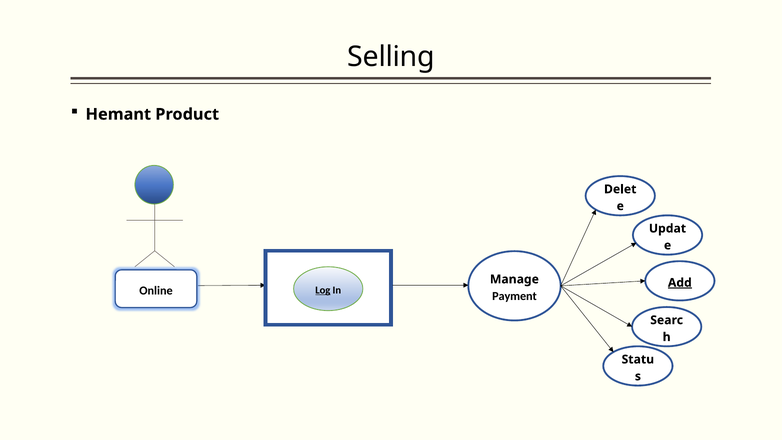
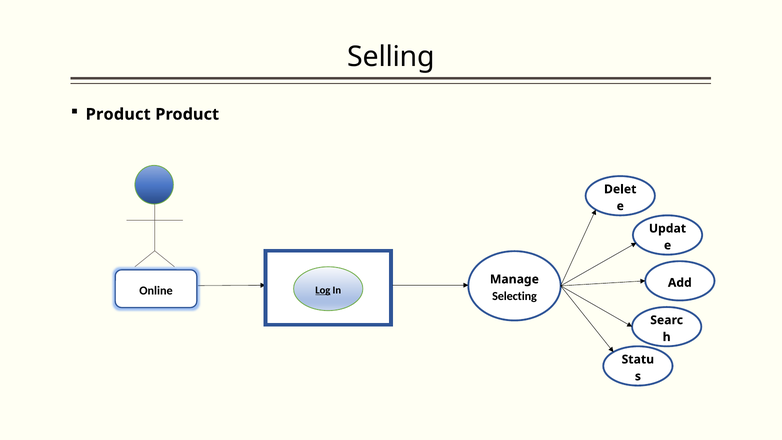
Hemant: Hemant -> Product (118, 114)
Add underline: present -> none (680, 283)
Payment: Payment -> Selecting (515, 296)
